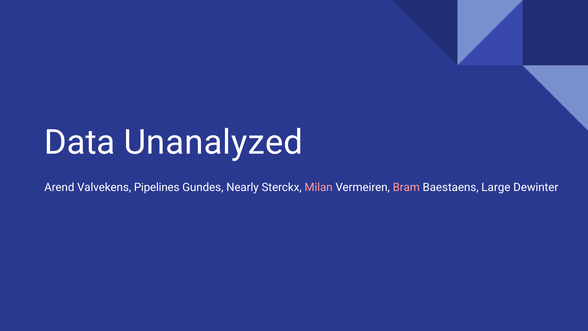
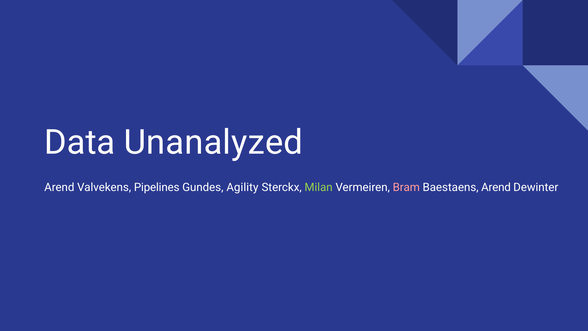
Nearly: Nearly -> Agility (242, 187)
Milan colour: pink -> light green (319, 187)
Baestaens Large: Large -> Arend (496, 187)
